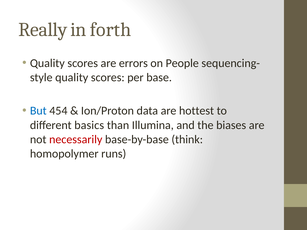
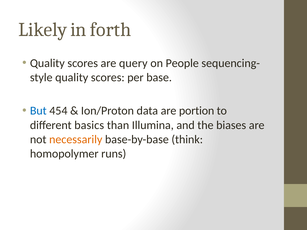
Really: Really -> Likely (43, 30)
errors: errors -> query (133, 63)
hottest: hottest -> portion (197, 111)
necessarily colour: red -> orange (76, 140)
